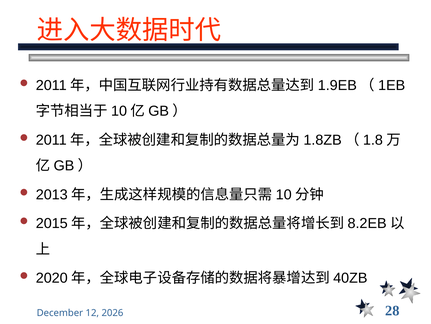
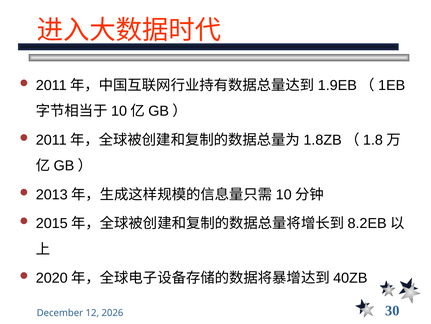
28: 28 -> 30 (392, 310)
